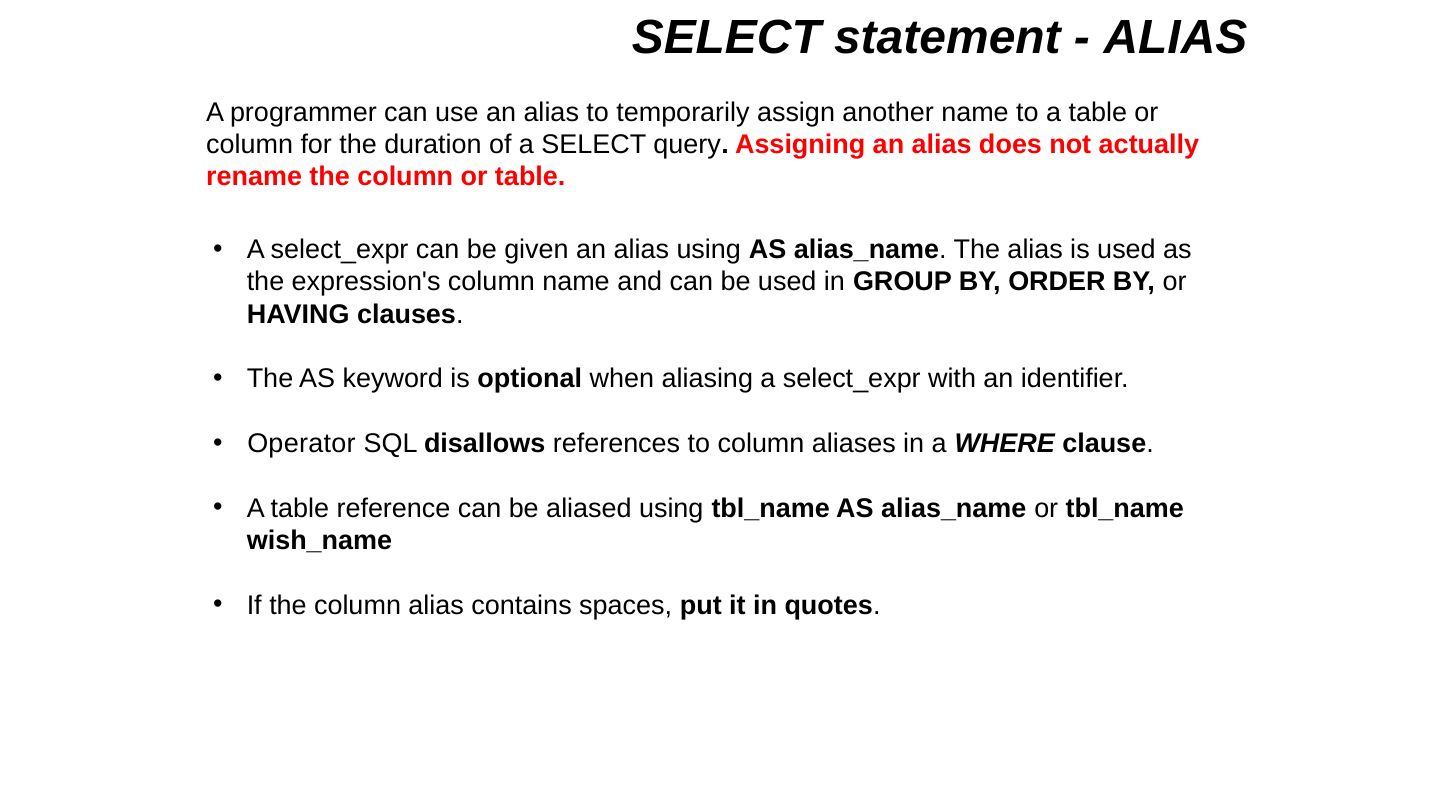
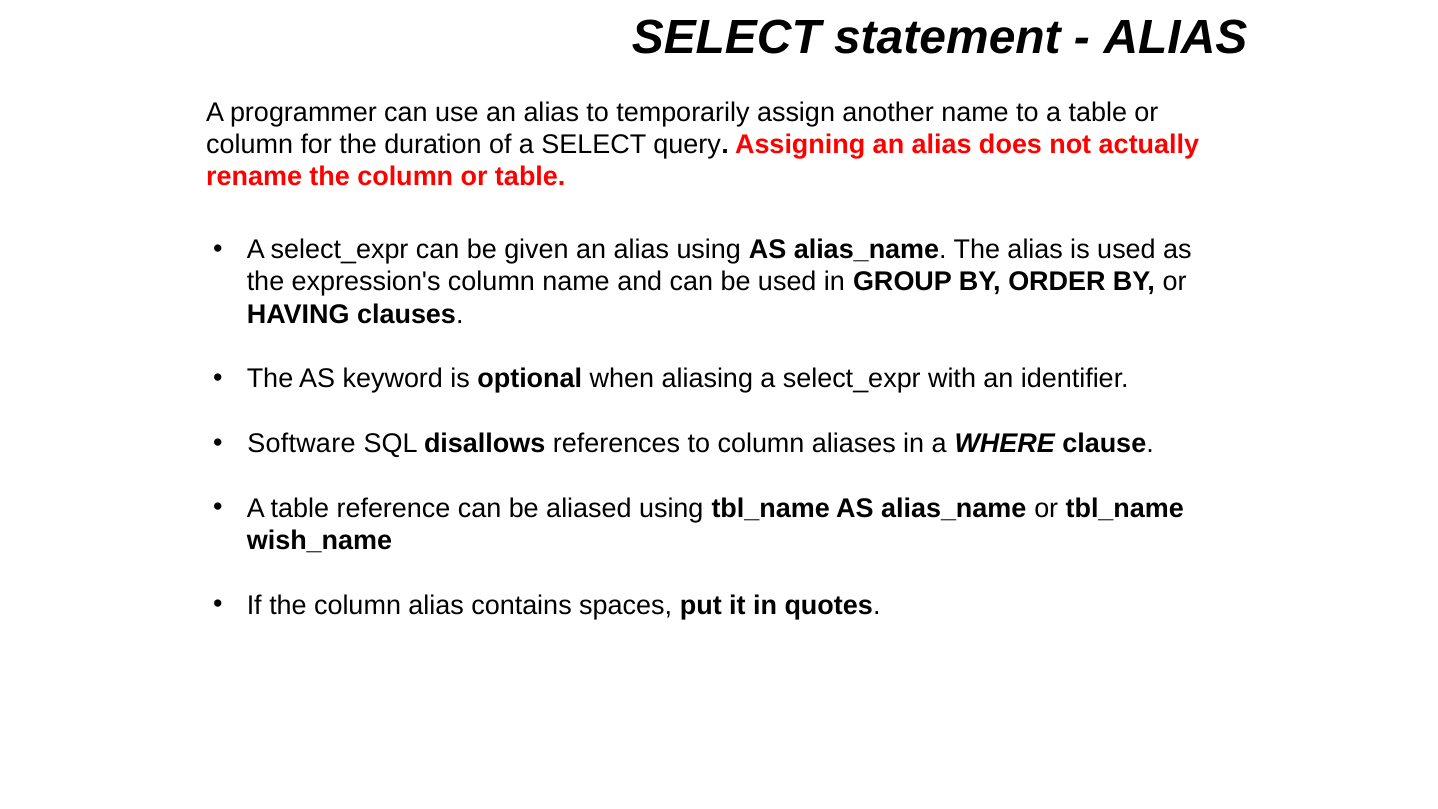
Operator: Operator -> Software (301, 444)
